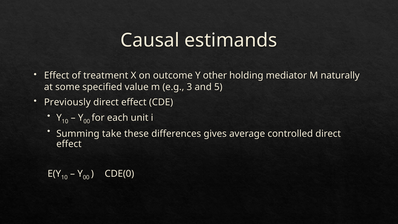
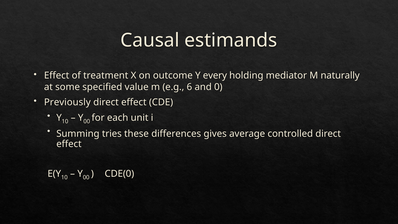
other: other -> every (215, 76)
3: 3 -> 6 (189, 87)
5: 5 -> 0 (218, 87)
take: take -> tries (112, 134)
